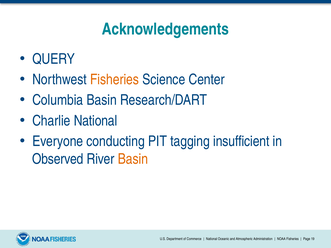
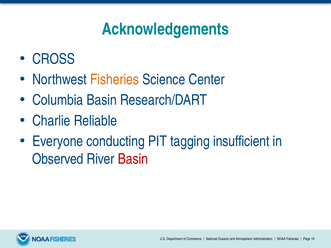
QUERY: QUERY -> CROSS (54, 59)
Charlie National: National -> Reliable (95, 121)
Basin colour: orange -> red (133, 159)
